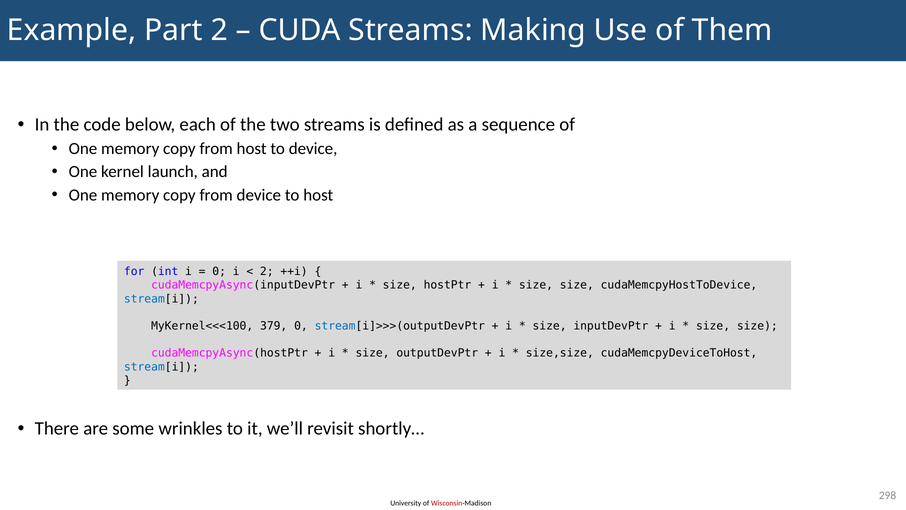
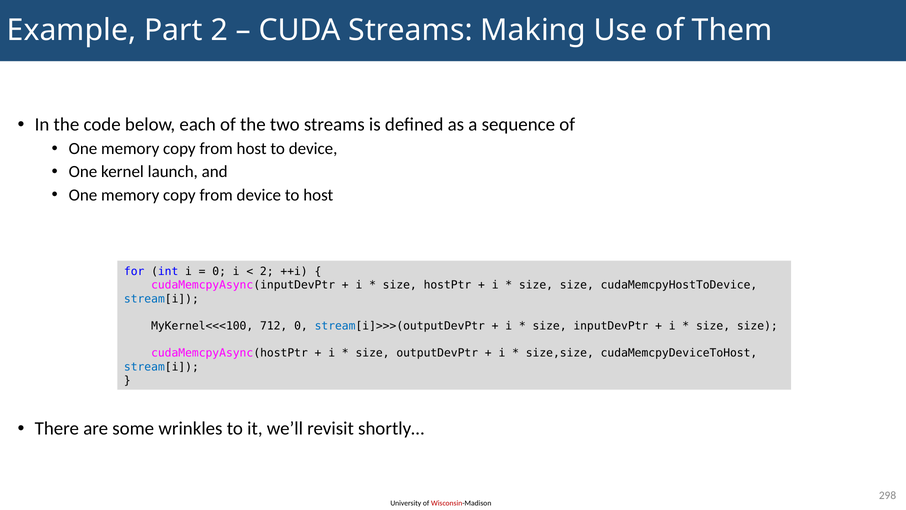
379: 379 -> 712 (274, 326)
